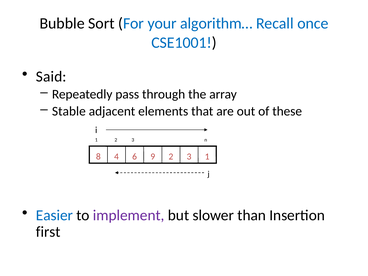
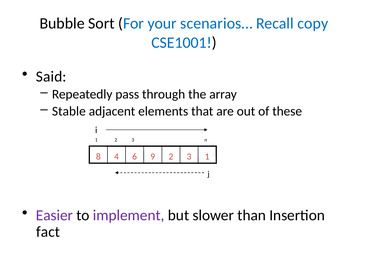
algorithm…: algorithm… -> scenarios… (216, 23)
once: once -> copy (313, 23)
Easier colour: blue -> purple (54, 215)
first: first -> fact (48, 232)
